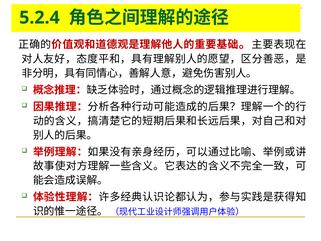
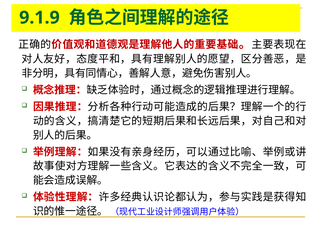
5.2.4: 5.2.4 -> 9.1.9 (39, 18)
